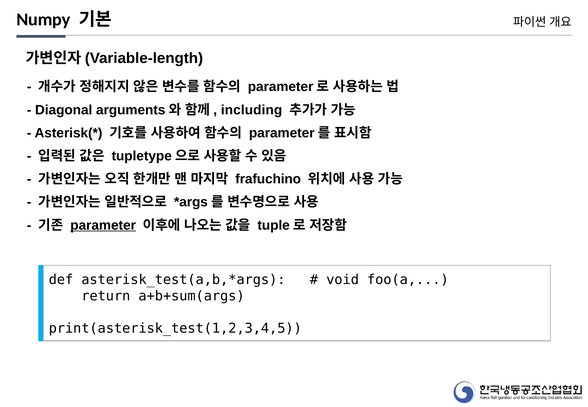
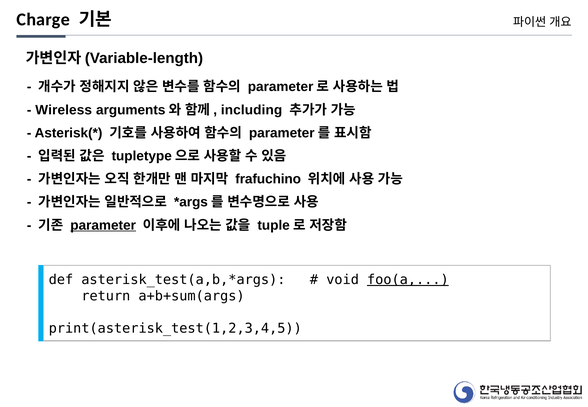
Numpy: Numpy -> Charge (43, 19)
Diagonal: Diagonal -> Wireless (64, 110)
foo(a underline: none -> present (408, 280)
